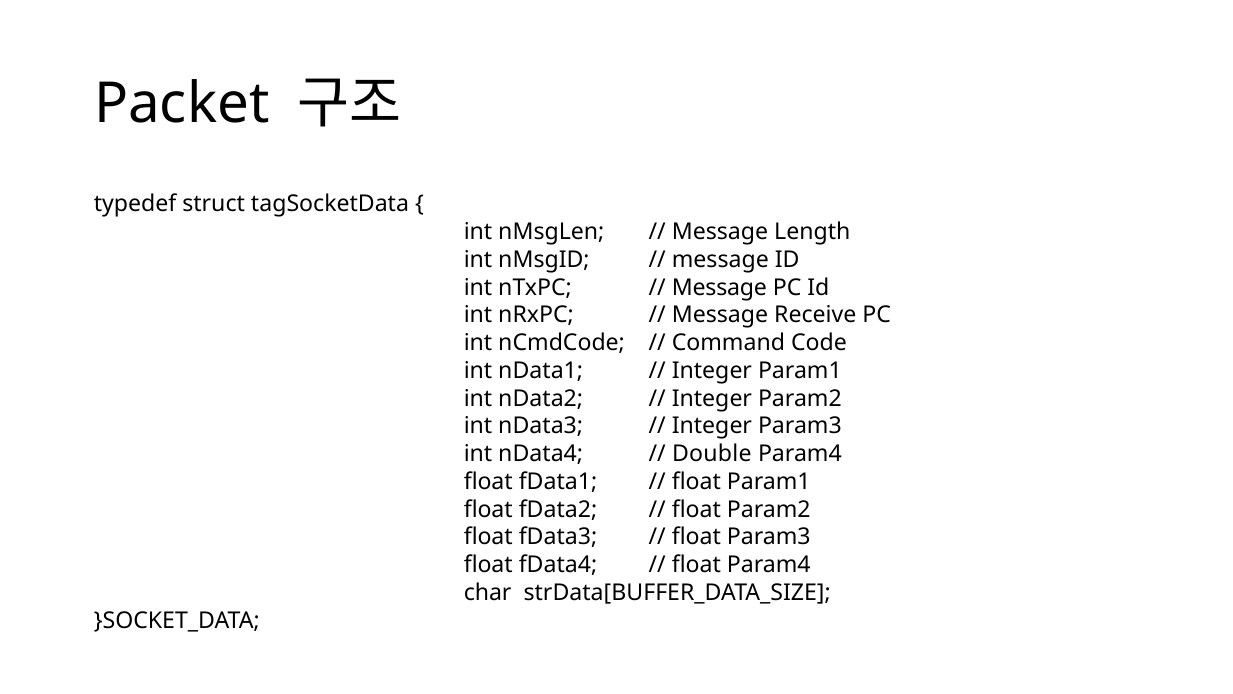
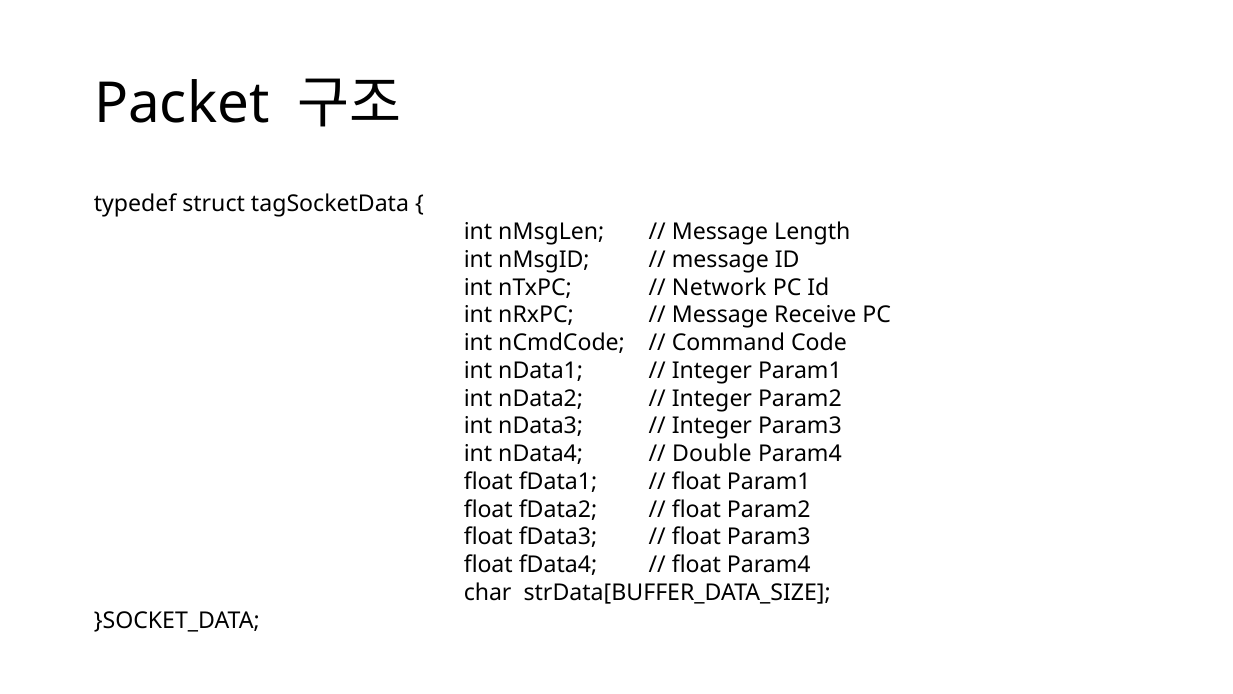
Message: Message -> Network (719, 287)
